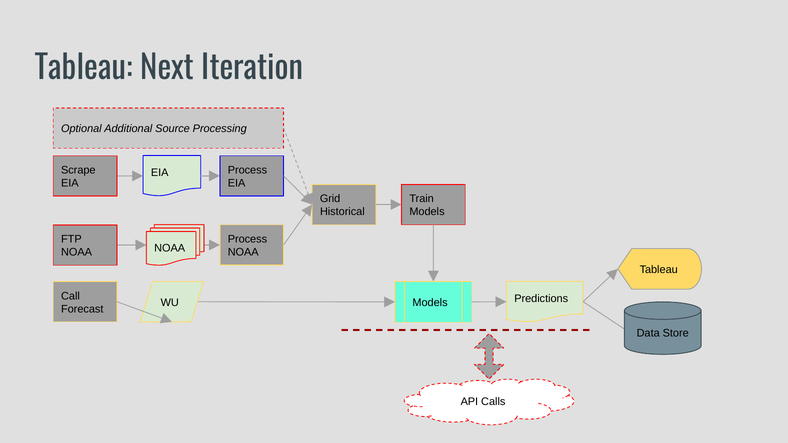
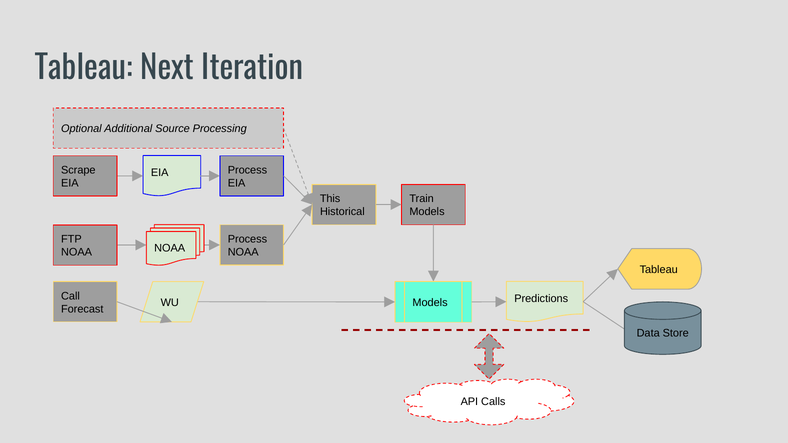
Grid: Grid -> This (330, 199)
